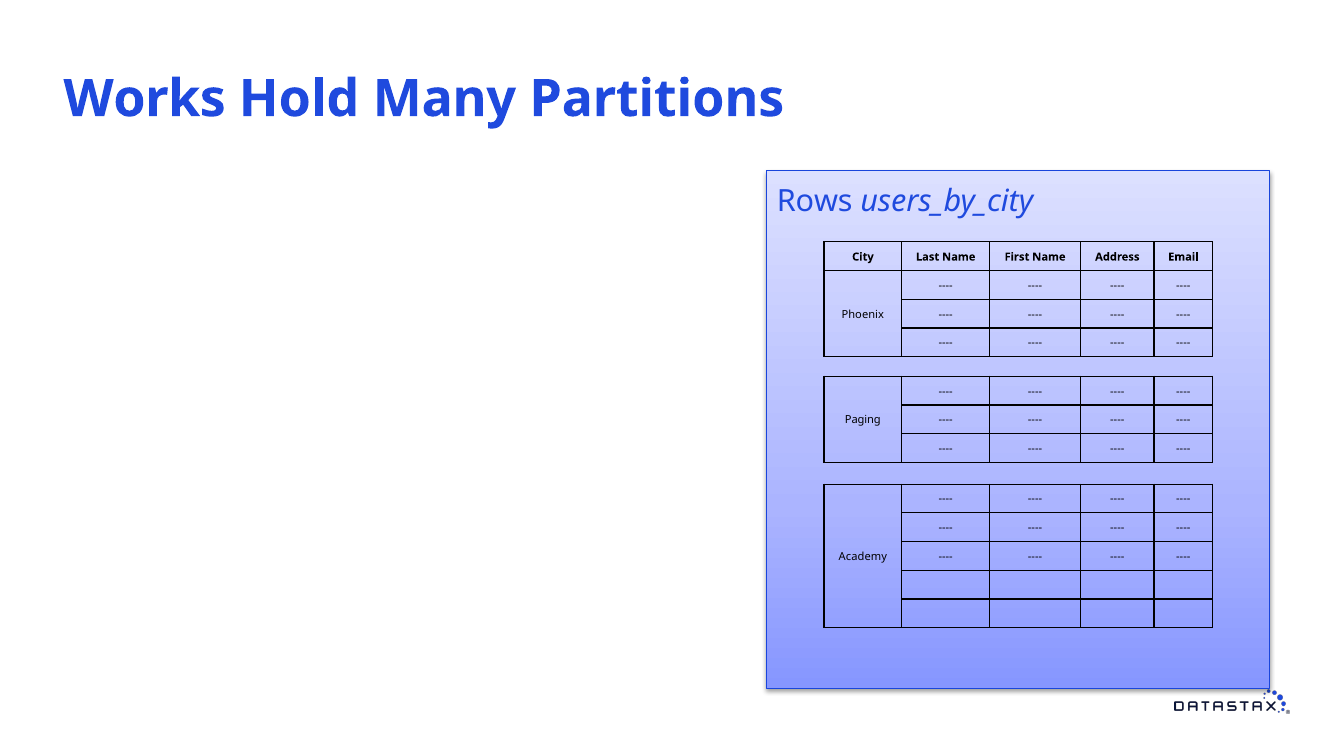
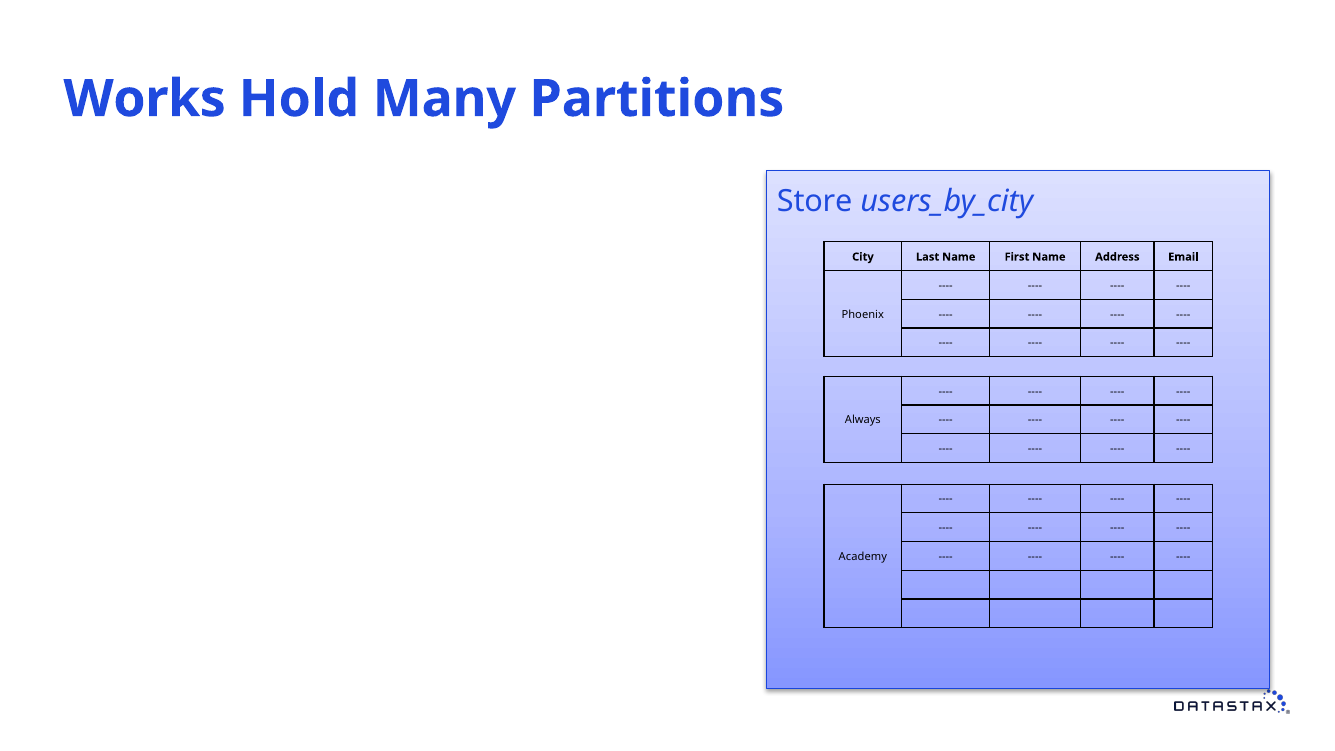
Rows: Rows -> Store (815, 201)
Paging: Paging -> Always (863, 420)
